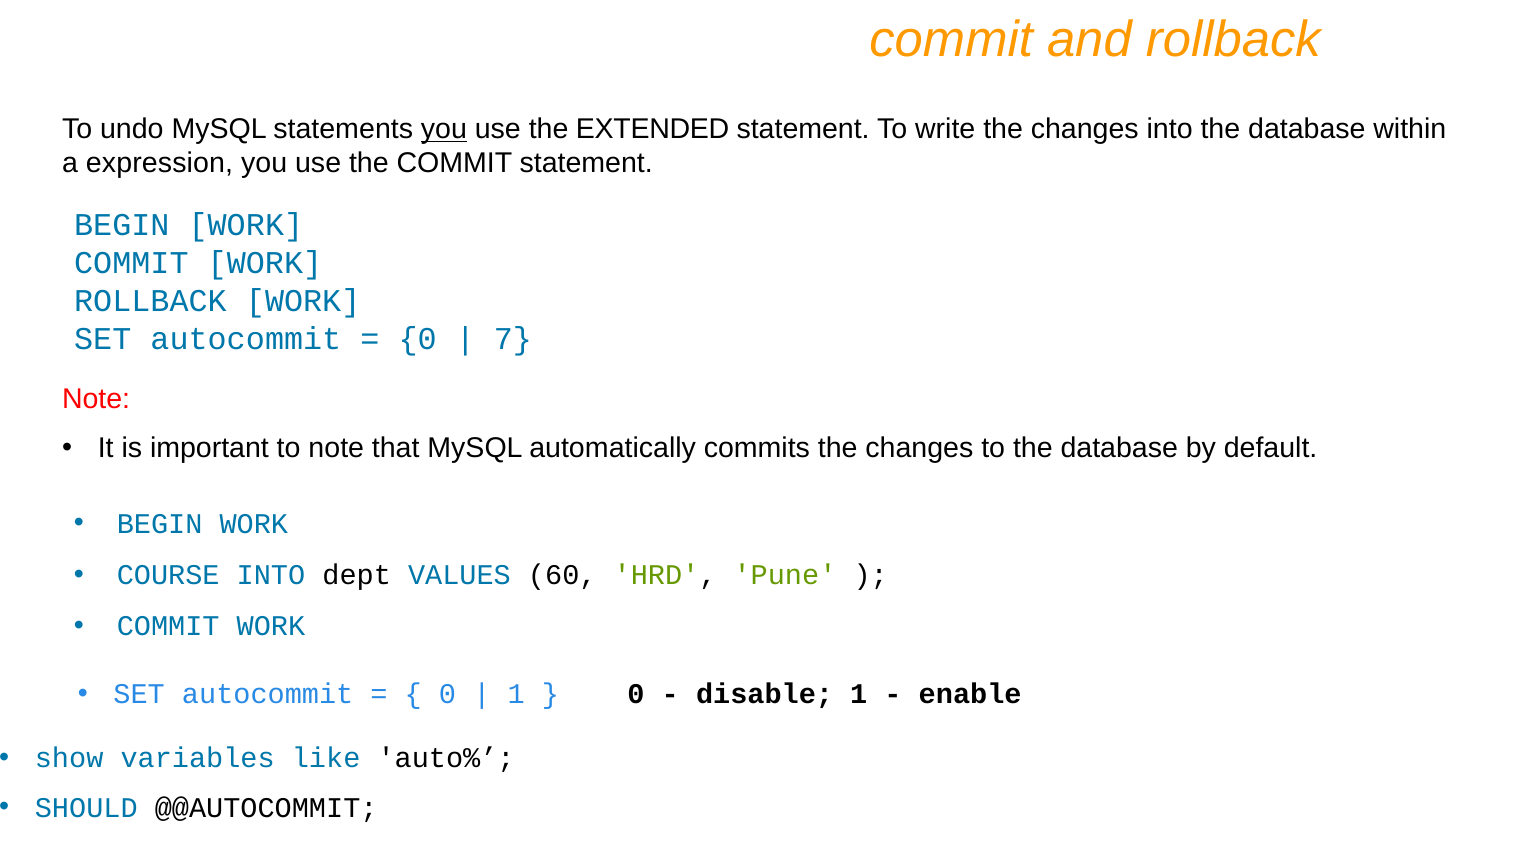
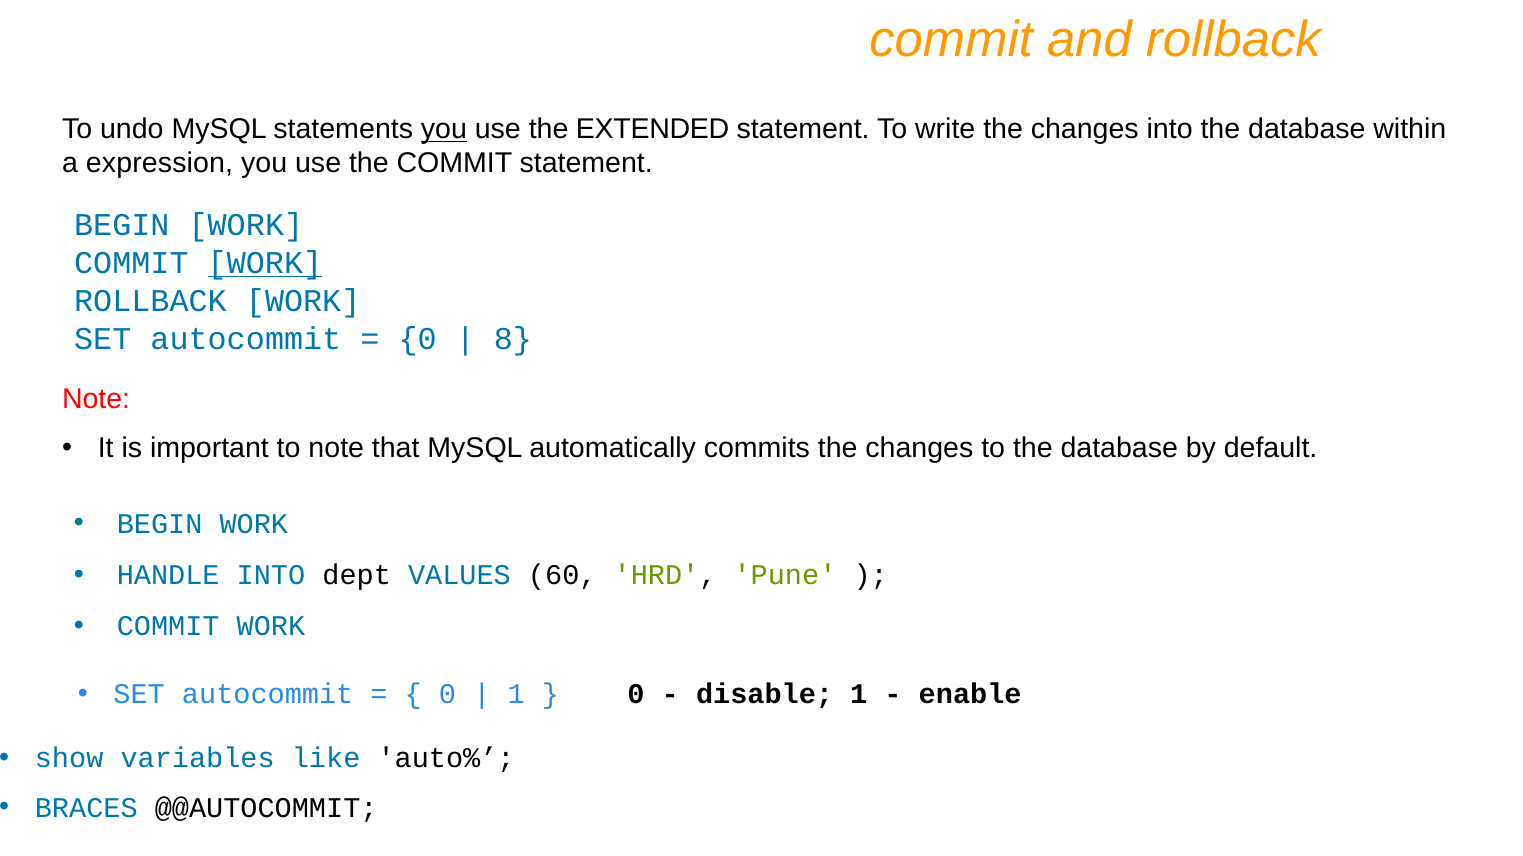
WORK underline: none -> present (265, 263)
7: 7 -> 8 (513, 339)
COURSE: COURSE -> HANDLE (168, 576)
SHOULD: SHOULD -> BRACES (86, 808)
